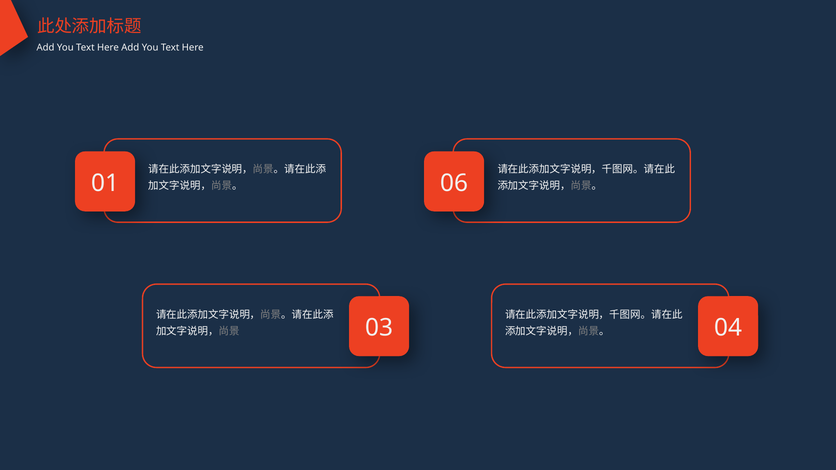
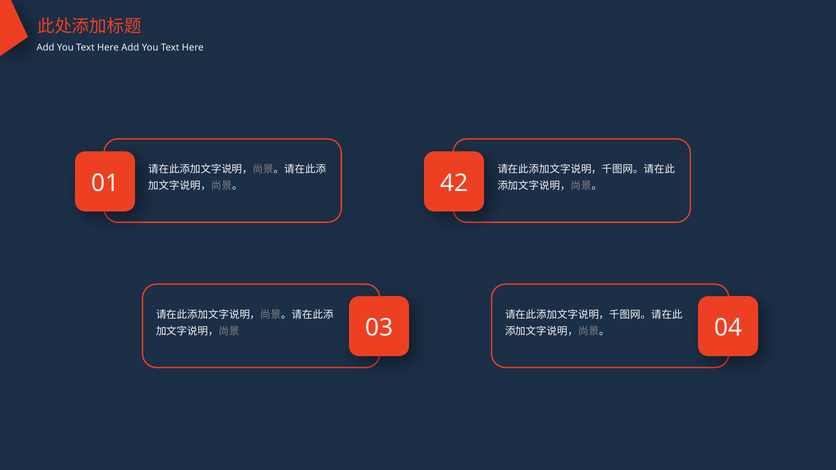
06: 06 -> 42 (454, 183)
